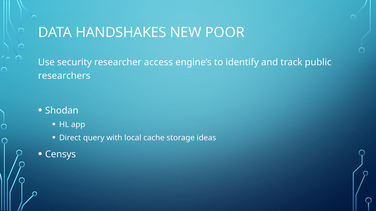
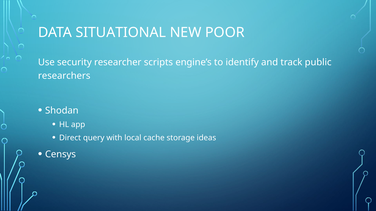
HANDSHAKES: HANDSHAKES -> SITUATIONAL (121, 33)
access: access -> scripts (158, 62)
